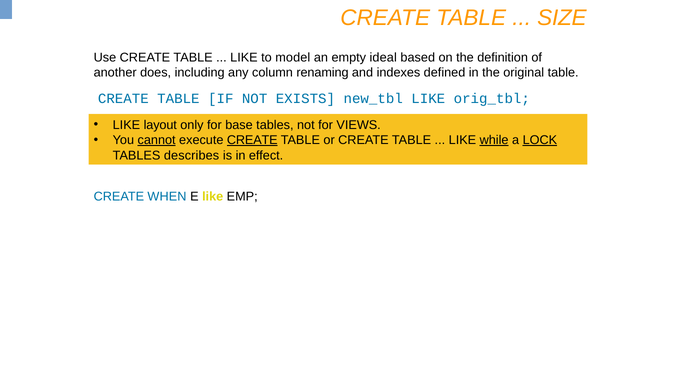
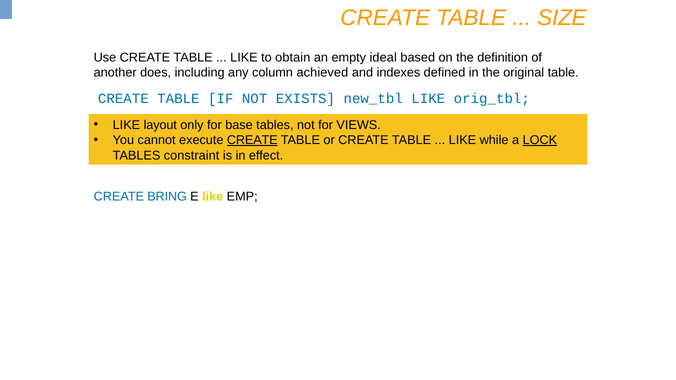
model: model -> obtain (293, 57)
renaming: renaming -> achieved (322, 73)
cannot underline: present -> none (157, 140)
while underline: present -> none (494, 140)
describes: describes -> constraint (192, 155)
WHEN: WHEN -> BRING (167, 197)
